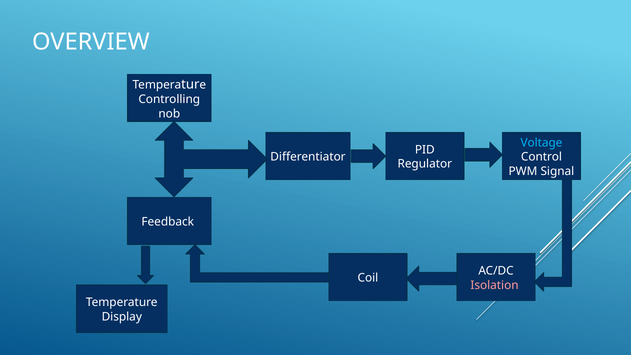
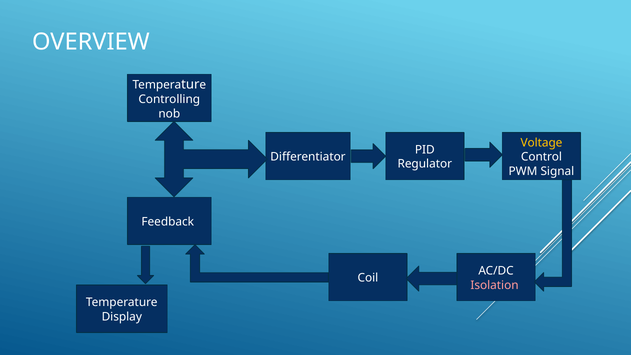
Voltage colour: light blue -> yellow (541, 143)
